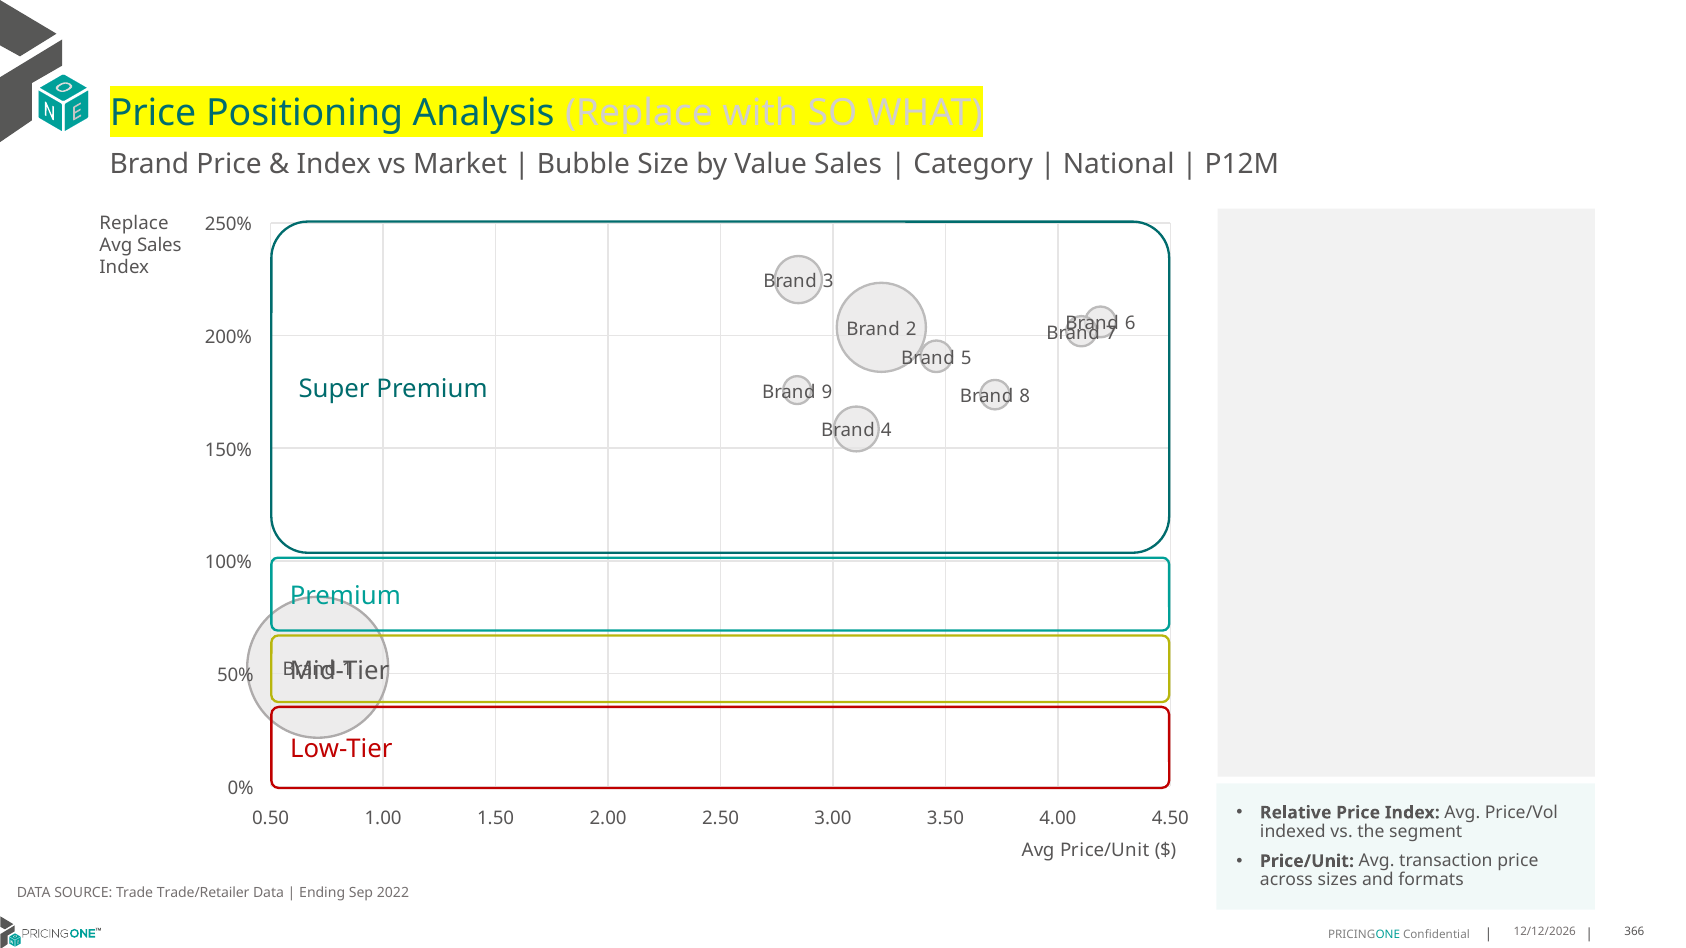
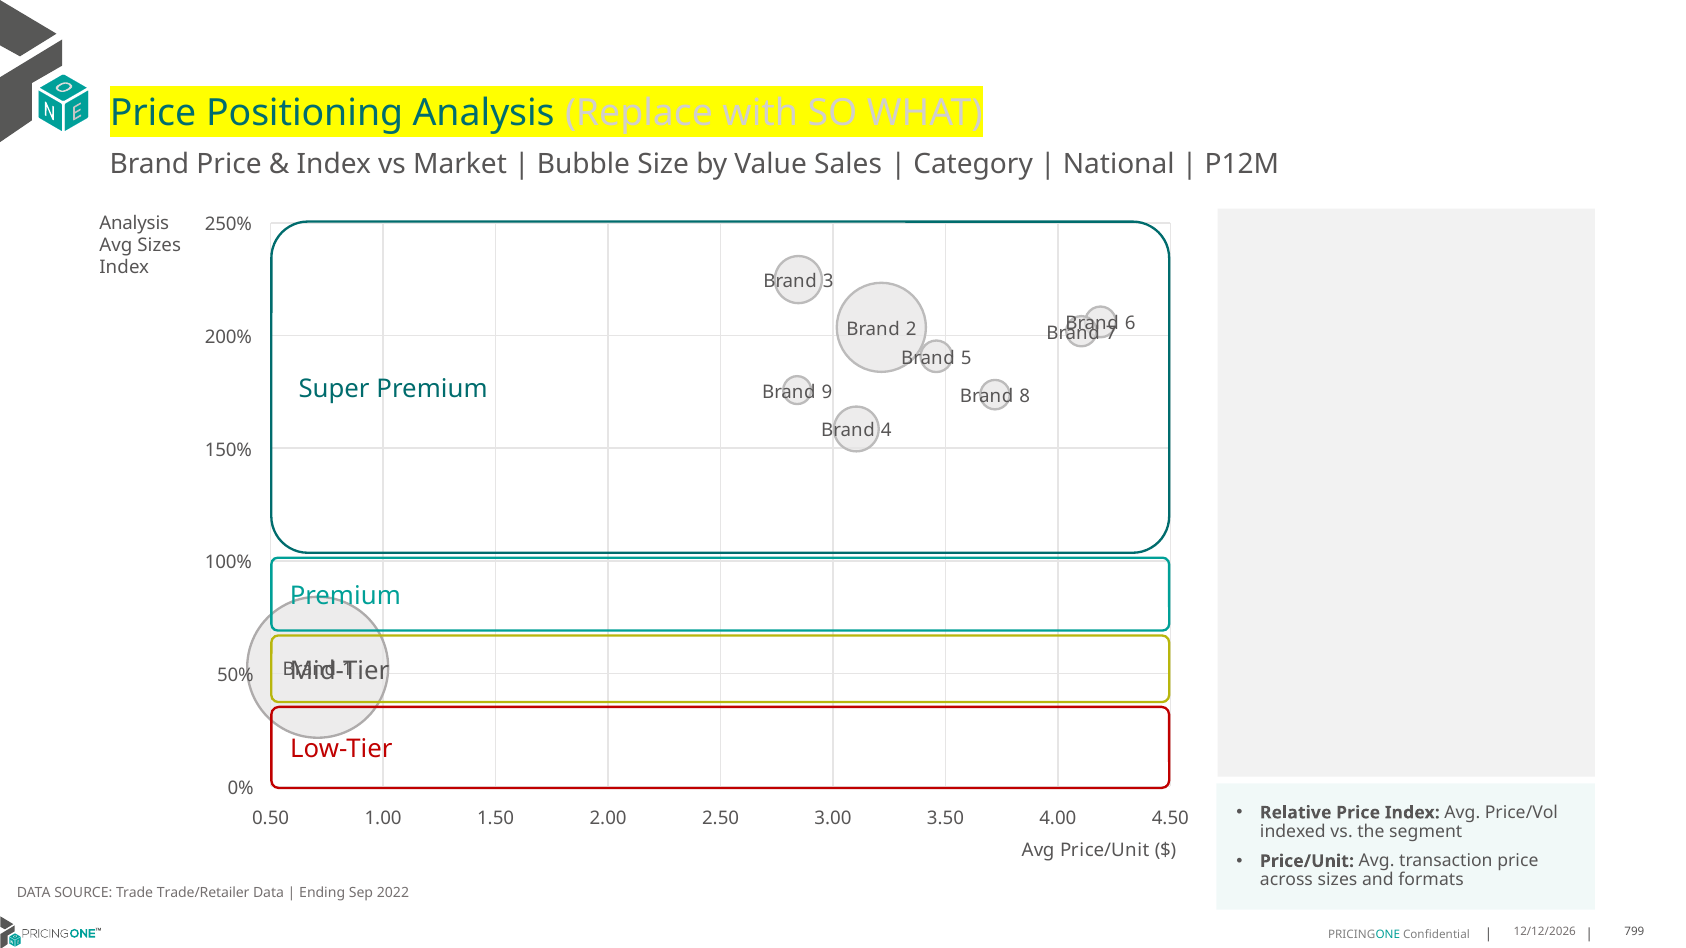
Replace: Replace -> Analysis (134, 223)
Avg Sales: Sales -> Sizes (159, 245)
366: 366 -> 799 (1634, 932)
